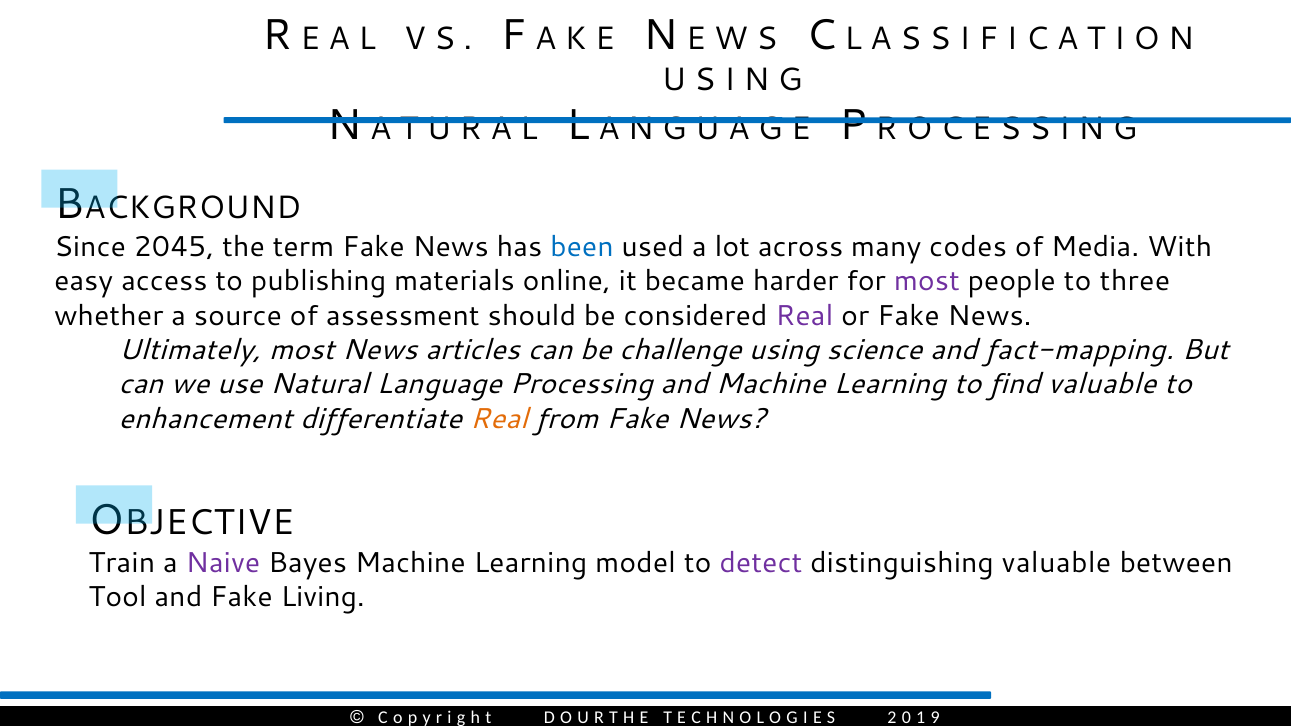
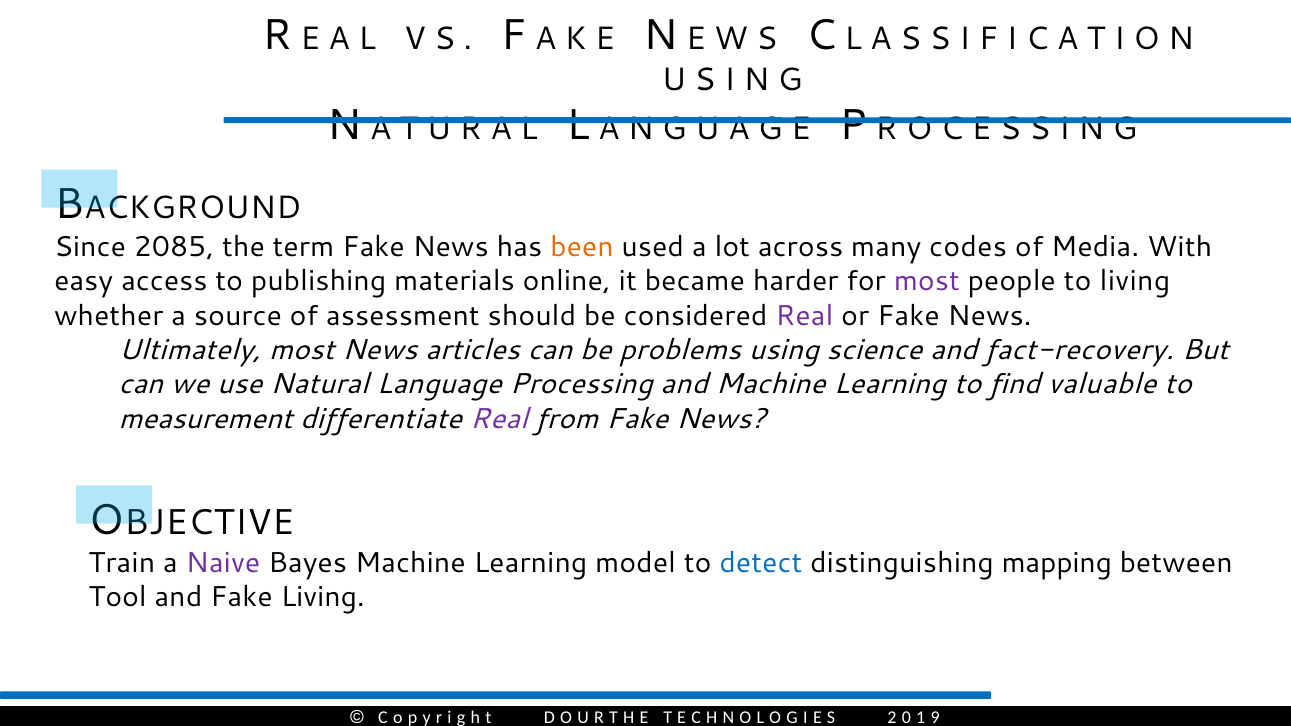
2045: 2045 -> 2085 (174, 247)
been colour: blue -> orange (582, 247)
to three: three -> living (1135, 281)
challenge: challenge -> problems (680, 350)
fact-mapping: fact-mapping -> fact-recovery (1080, 350)
enhancement: enhancement -> measurement (206, 419)
Real colour: orange -> purple (499, 419)
detect colour: purple -> blue (761, 563)
distinguishing valuable: valuable -> mapping (1057, 563)
